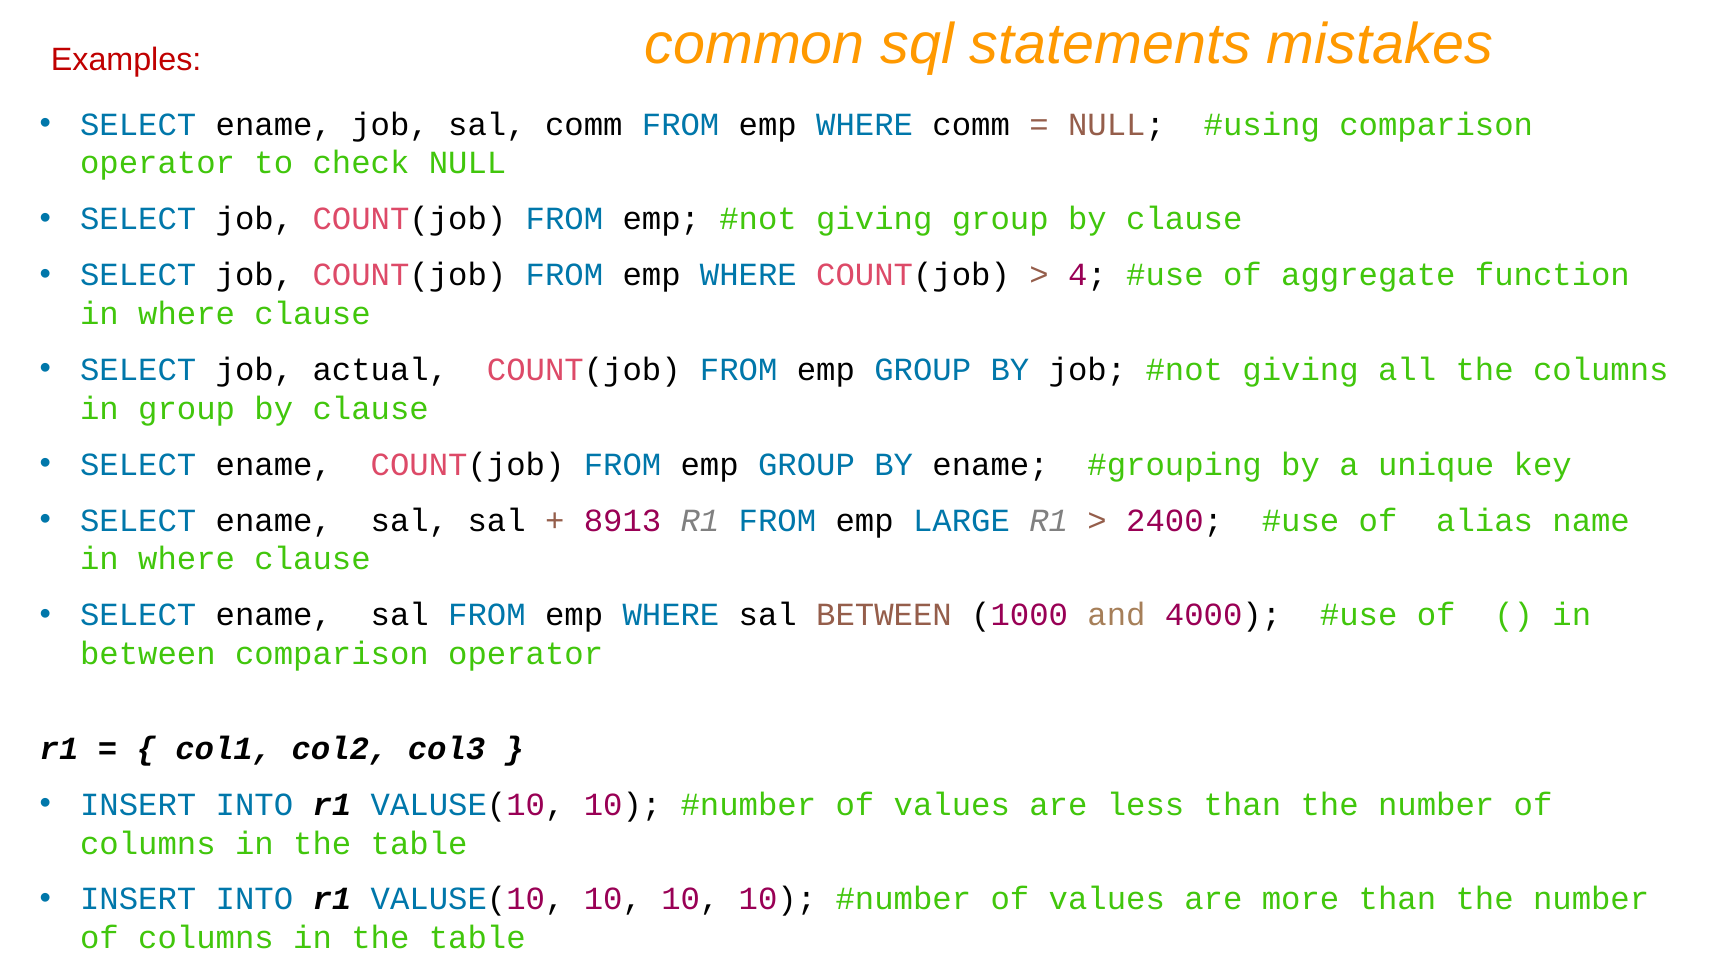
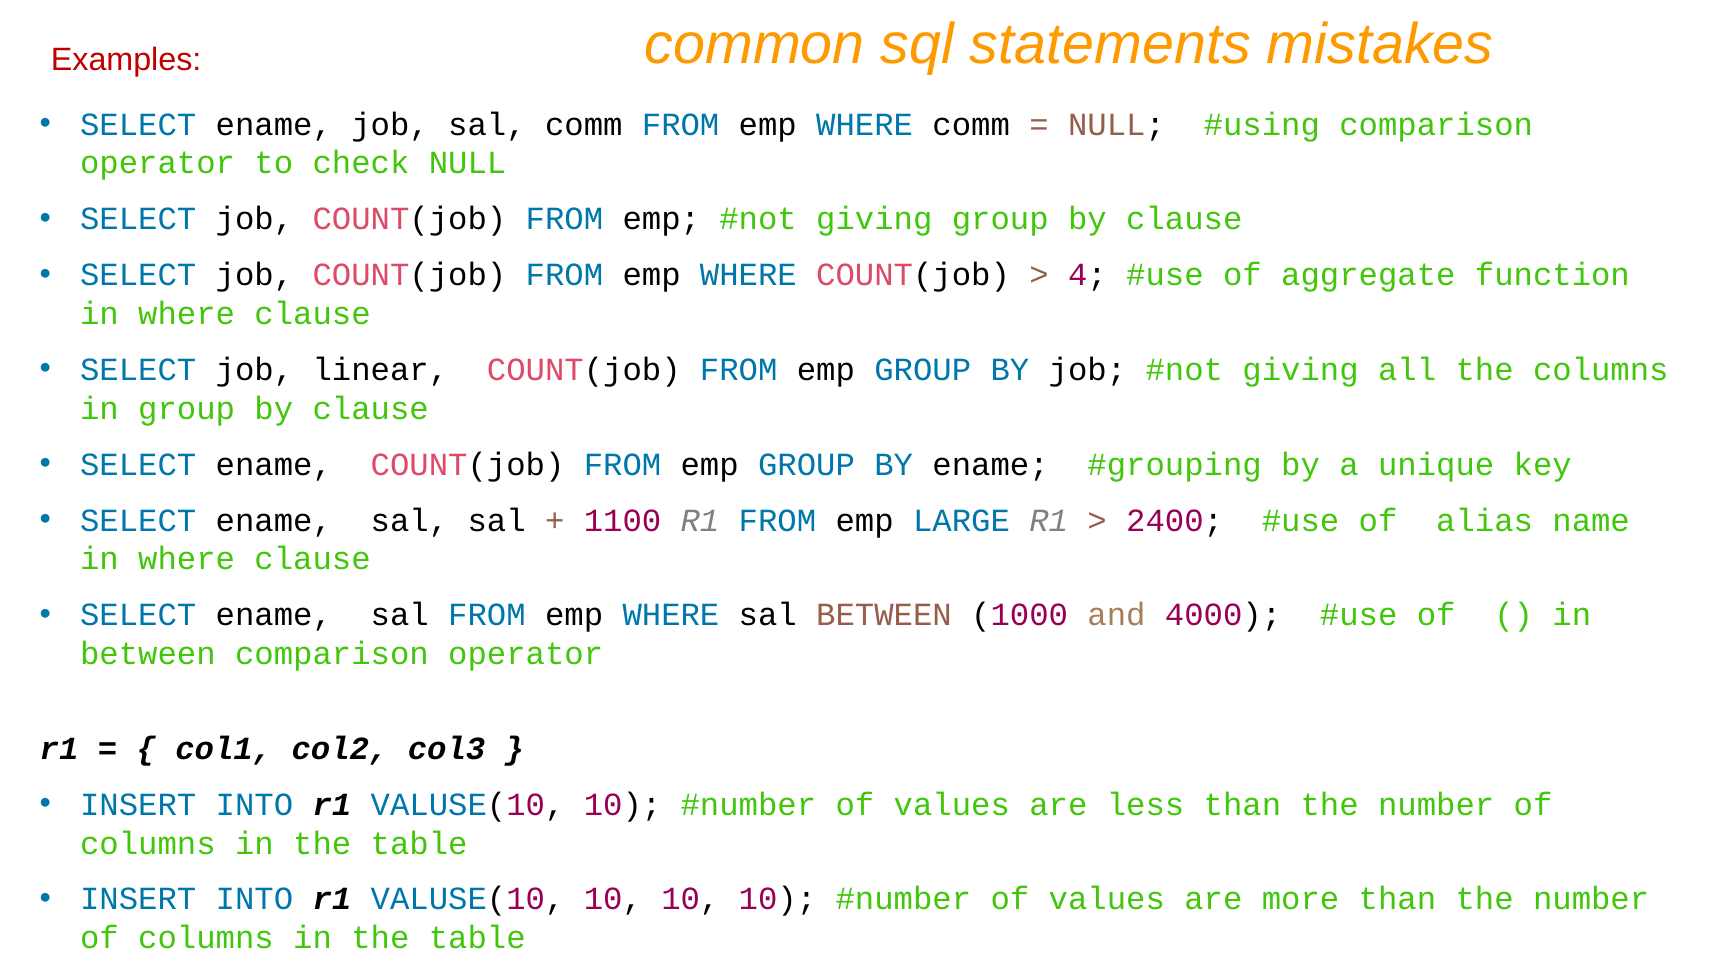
actual: actual -> linear (380, 370)
8913: 8913 -> 1100 (623, 520)
